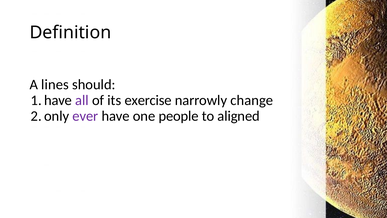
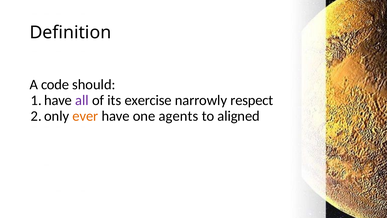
lines: lines -> code (55, 85)
change: change -> respect (252, 100)
ever colour: purple -> orange (85, 116)
people: people -> agents (178, 116)
